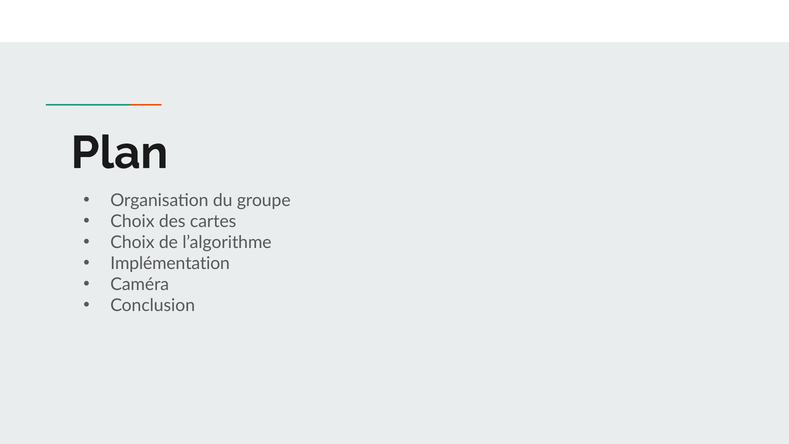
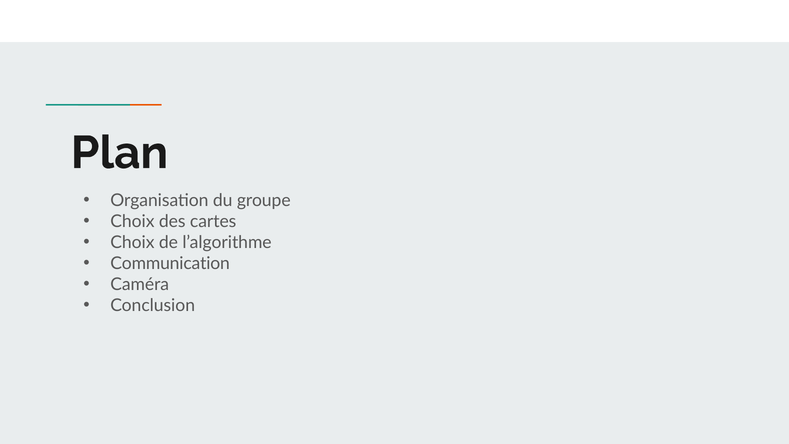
Implémentation: Implémentation -> Communication (170, 264)
